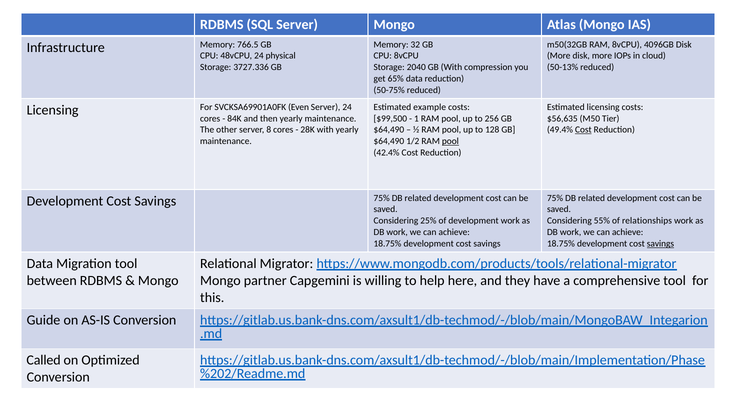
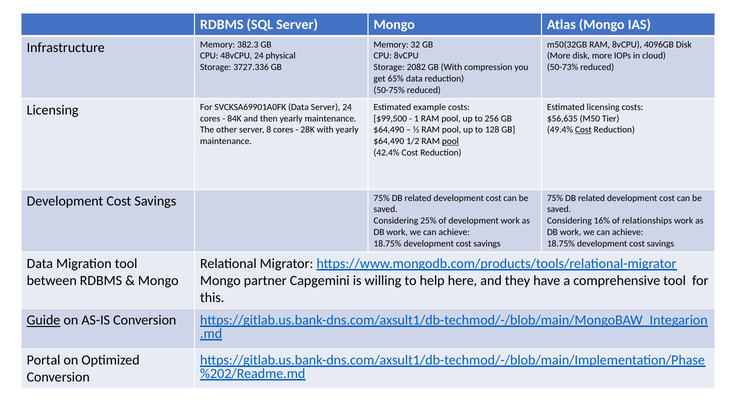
766.5: 766.5 -> 382.3 (248, 45)
2040: 2040 -> 2082 (416, 67)
50-13%: 50-13% -> 50-73% (563, 67)
SVCKSA69901A0FK Even: Even -> Data (298, 107)
55%: 55% -> 16% (602, 221)
savings underline: present -> none (660, 244)
Guide underline: none -> present (43, 320)
Called: Called -> Portal (44, 360)
